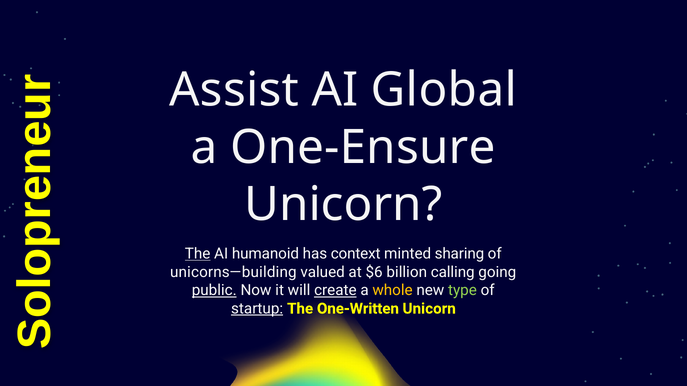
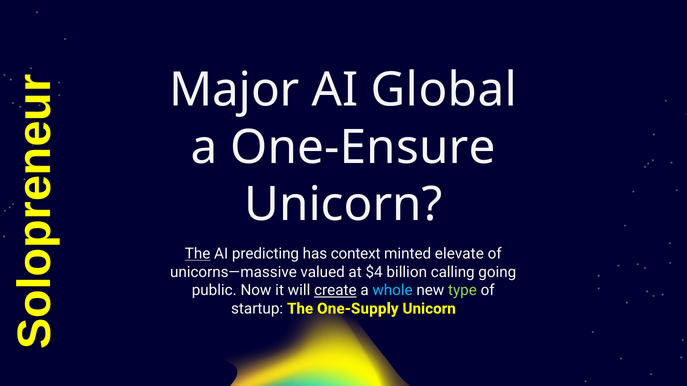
Assist: Assist -> Major (234, 90)
humanoid: humanoid -> predicting (265, 254)
sharing: sharing -> elevate (459, 254)
unicorns—building: unicorns—building -> unicorns—massive (233, 272)
$6: $6 -> $4 (374, 272)
public underline: present -> none (214, 291)
whole colour: yellow -> light blue (393, 291)
startup underline: present -> none (257, 309)
One-Written: One-Written -> One-Supply (358, 309)
